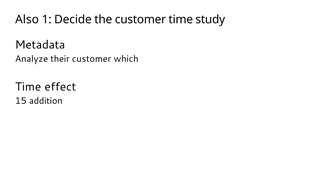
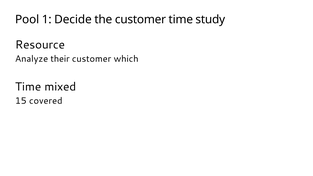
Also: Also -> Pool (27, 20)
Metadata: Metadata -> Resource (40, 45)
effect: effect -> mixed (60, 87)
addition: addition -> covered (46, 101)
